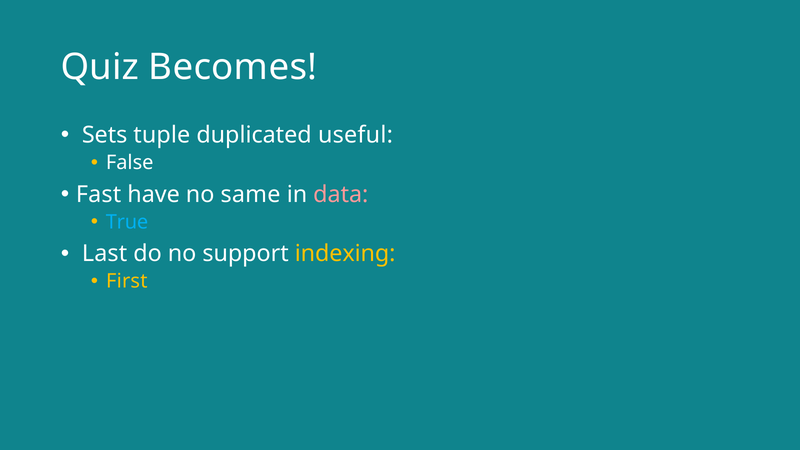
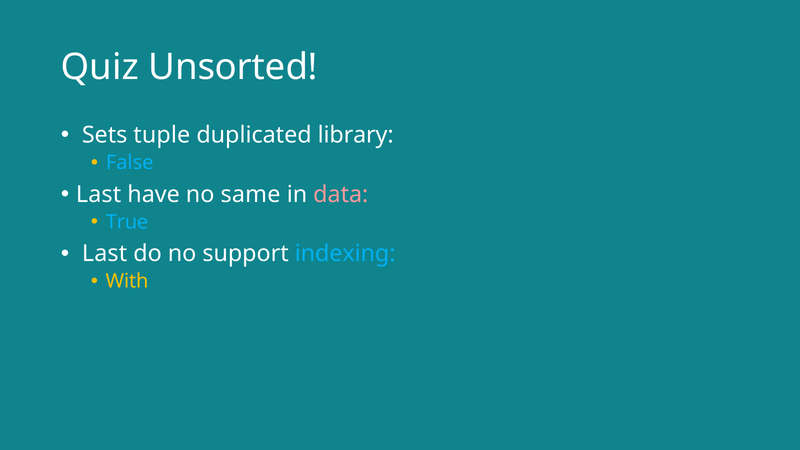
Becomes: Becomes -> Unsorted (233, 67)
useful: useful -> library (356, 135)
False colour: white -> light blue (130, 163)
Fast: Fast -> Last (99, 195)
indexing colour: yellow -> light blue (345, 254)
First: First -> With (127, 281)
